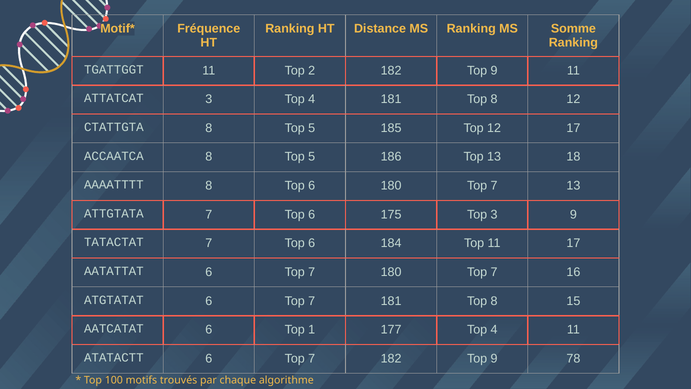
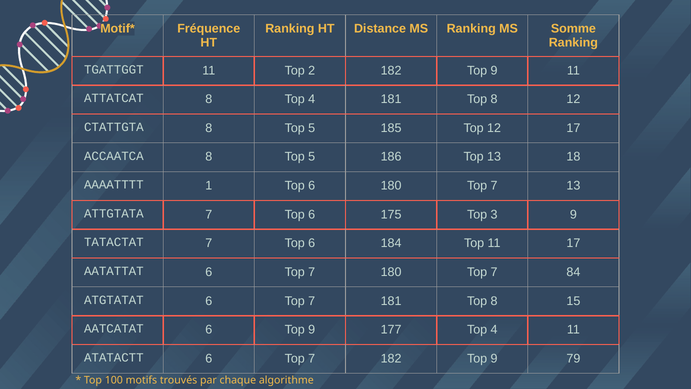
ATTATCAT 3: 3 -> 8 (209, 99)
AAAATTTT 8: 8 -> 1 (209, 186)
16: 16 -> 84 (573, 272)
6 Top 1: 1 -> 9 (312, 329)
78: 78 -> 79 (573, 358)
